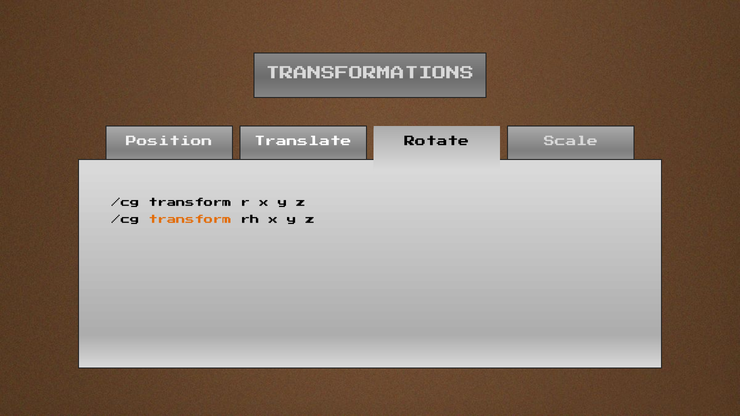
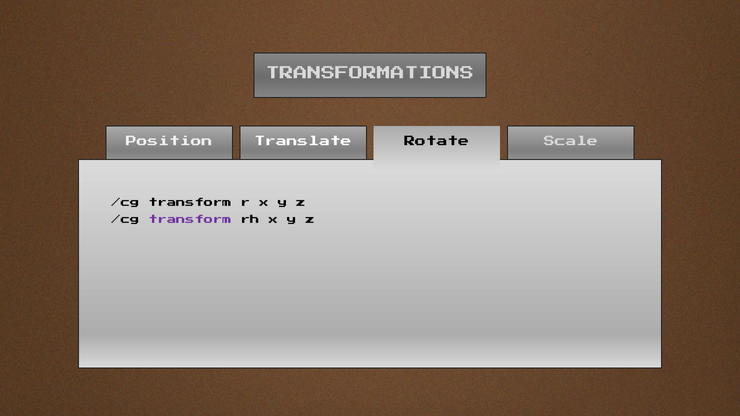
transform colour: orange -> purple (190, 221)
